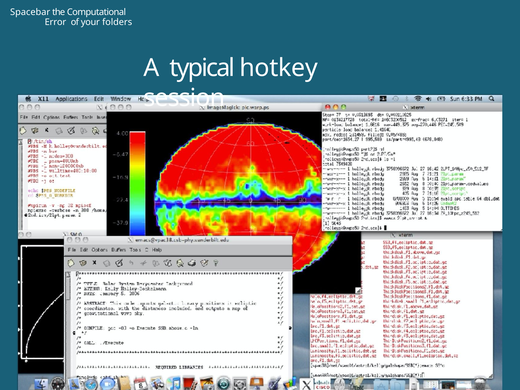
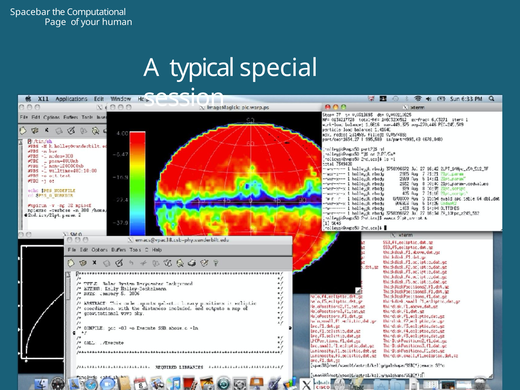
Error: Error -> Page (55, 22)
folders: folders -> human (117, 22)
hotkey: hotkey -> special (279, 68)
